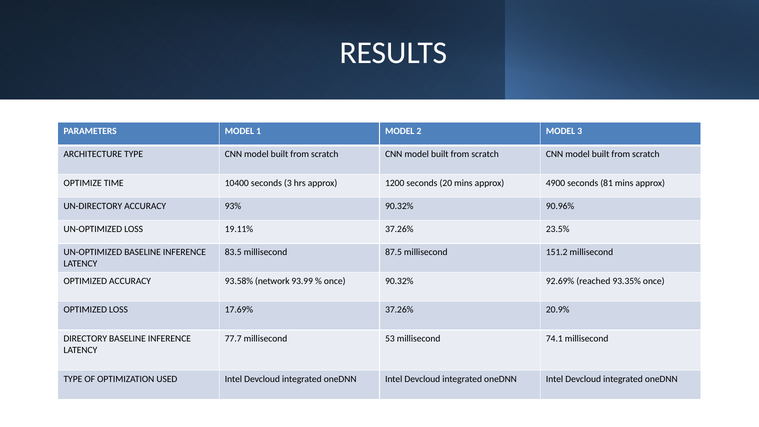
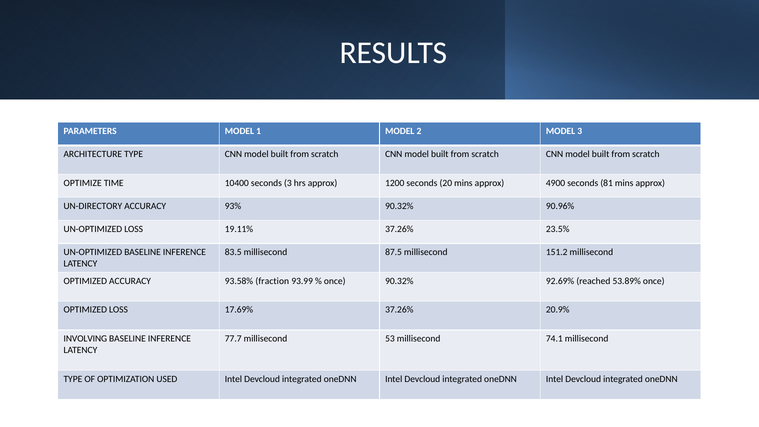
network: network -> fraction (272, 281)
93.35%: 93.35% -> 53.89% (627, 281)
DIRECTORY: DIRECTORY -> INVOLVING (85, 339)
